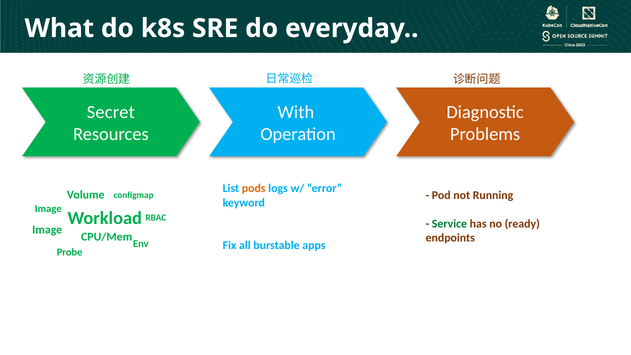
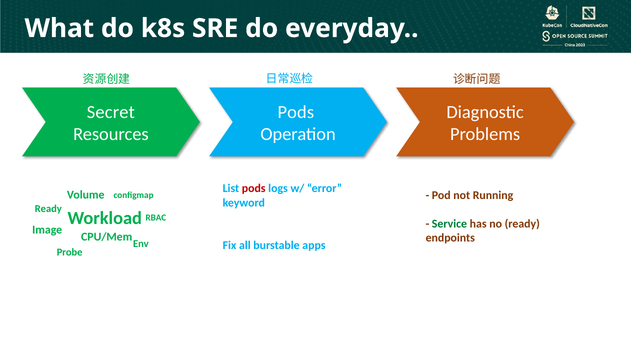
With: With -> Pods (296, 112)
pods colour: orange -> red (254, 188)
Image: Image -> Ready (48, 209)
